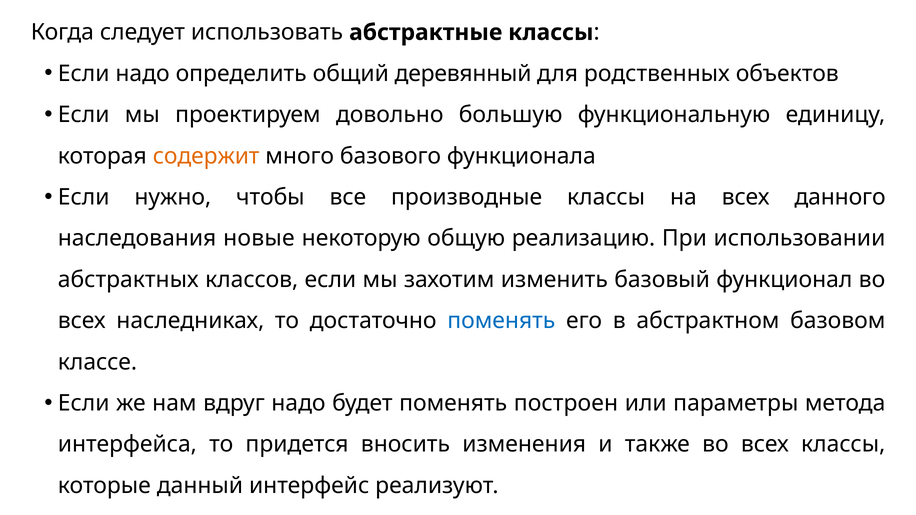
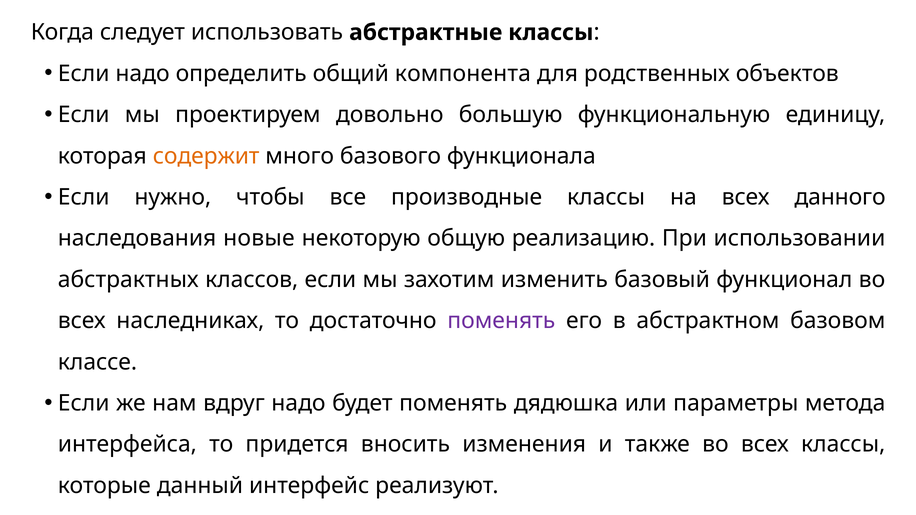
деревянный: деревянный -> компонента (463, 74)
поменять colour: blue -> purple (501, 321)
построен: построен -> дядюшка (566, 403)
